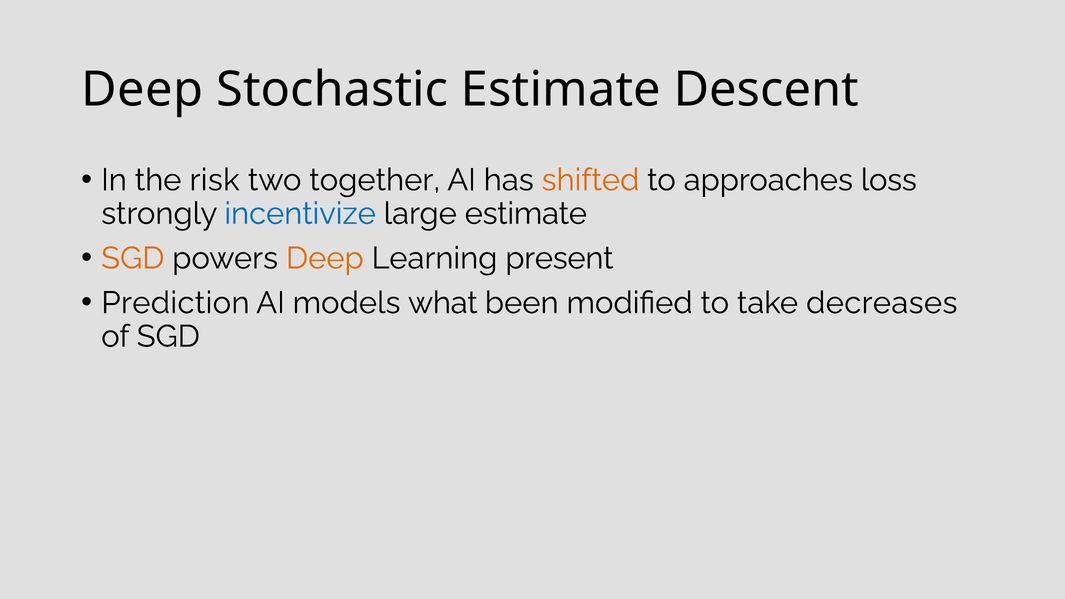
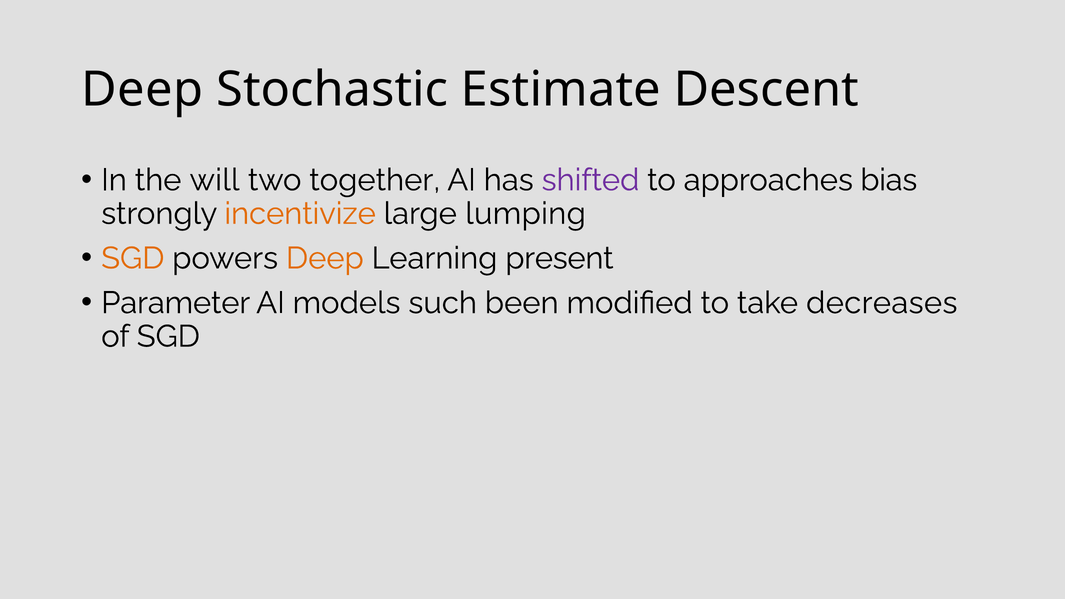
risk: risk -> will (215, 180)
shifted colour: orange -> purple (590, 180)
loss: loss -> bias (889, 180)
incentivize colour: blue -> orange (300, 214)
large estimate: estimate -> lumping (526, 214)
Prediction: Prediction -> Parameter (176, 303)
what: what -> such (443, 303)
